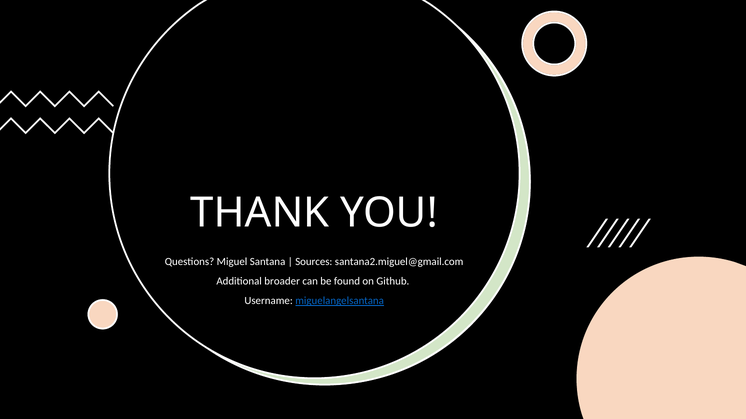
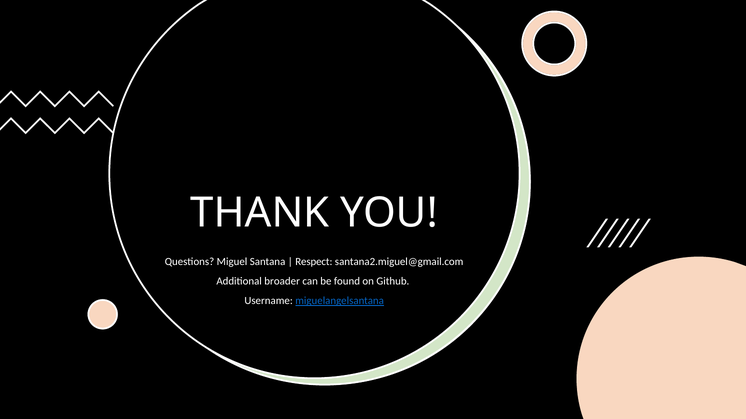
Sources: Sources -> Respect (314, 262)
